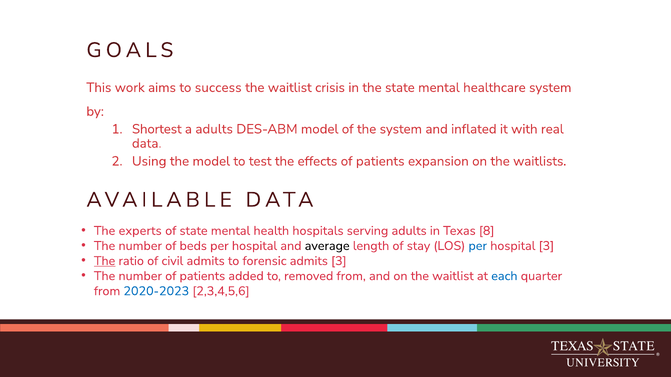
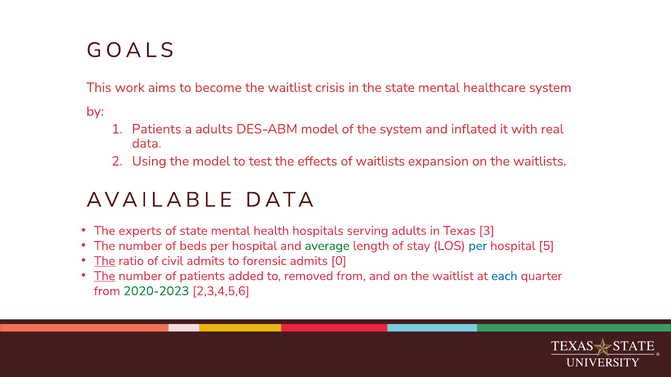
success: success -> become (218, 88)
1 Shortest: Shortest -> Patients (157, 129)
effects of patients: patients -> waitlists (380, 161)
8: 8 -> 3 (487, 231)
average colour: black -> green (327, 246)
hospital 3: 3 -> 5 (546, 246)
admits 3: 3 -> 0 (339, 261)
The underline: none -> present (105, 276)
2020-2023 colour: blue -> green (156, 291)
